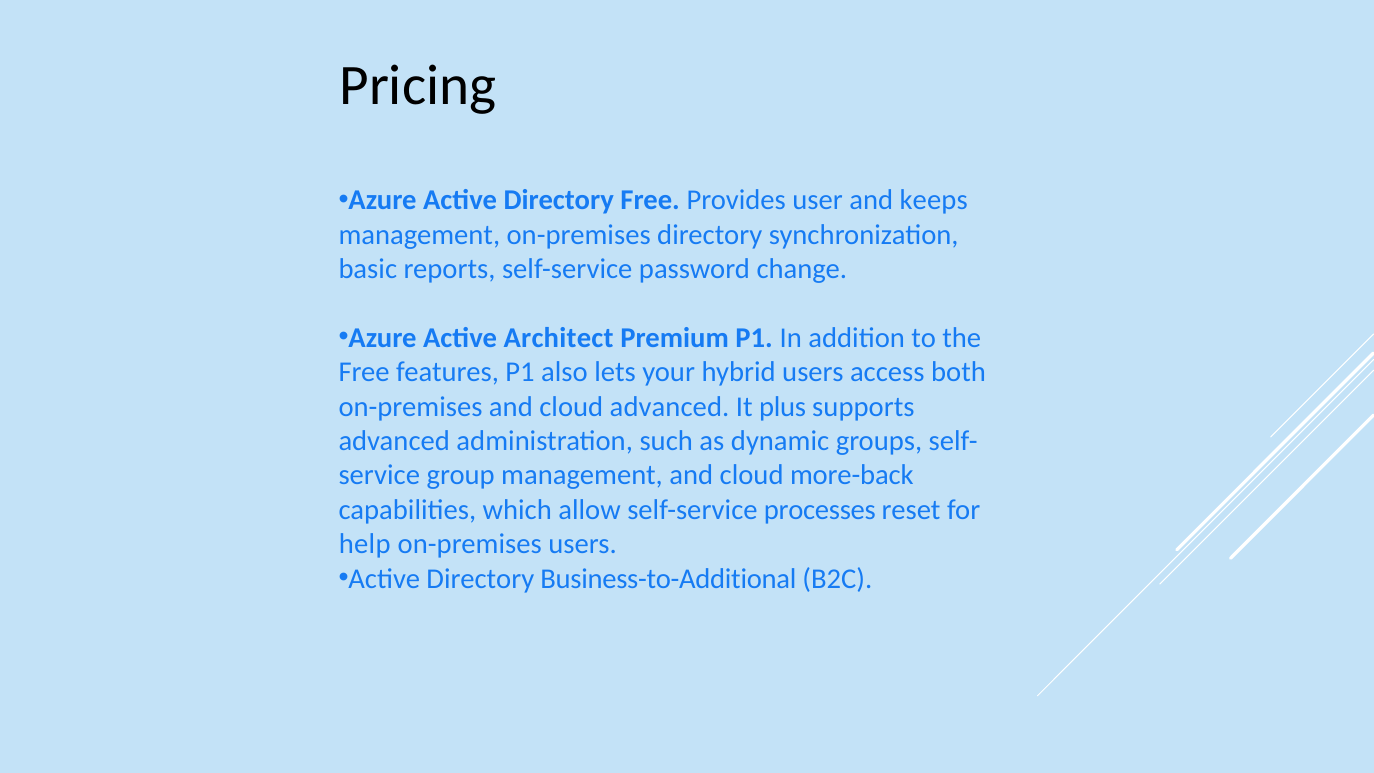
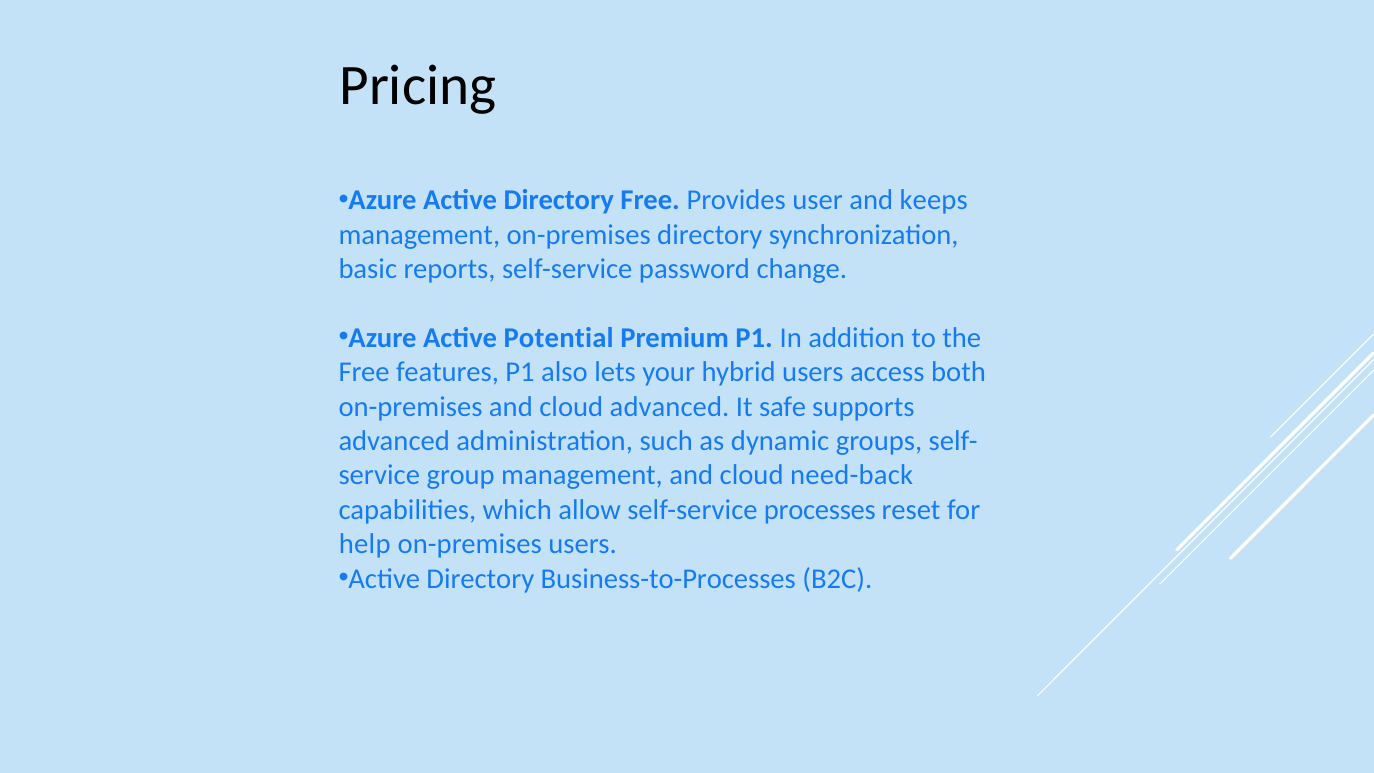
Architect: Architect -> Potential (559, 338)
plus: plus -> safe (783, 407)
more-back: more-back -> need-back (852, 475)
Business-to-Additional: Business-to-Additional -> Business-to-Processes (668, 578)
